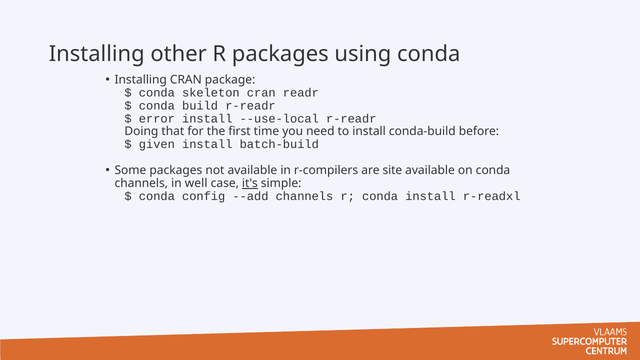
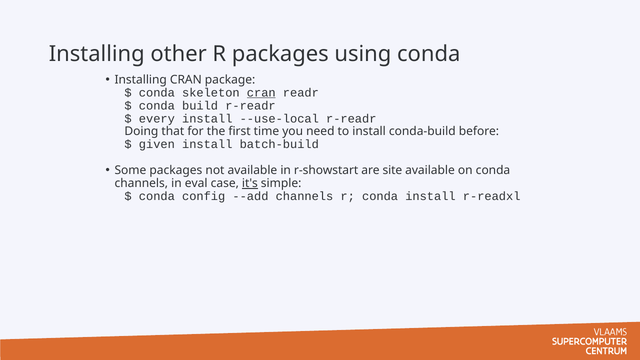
cran underline: none -> present (261, 93)
error: error -> every (157, 119)
r-compilers: r-compilers -> r-showstart (326, 170)
well: well -> eval (196, 183)
